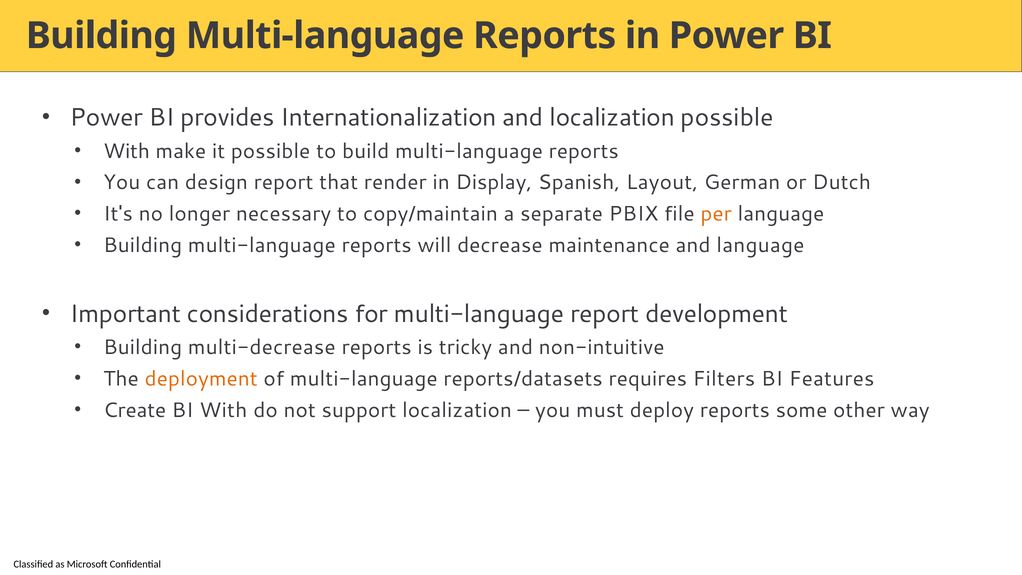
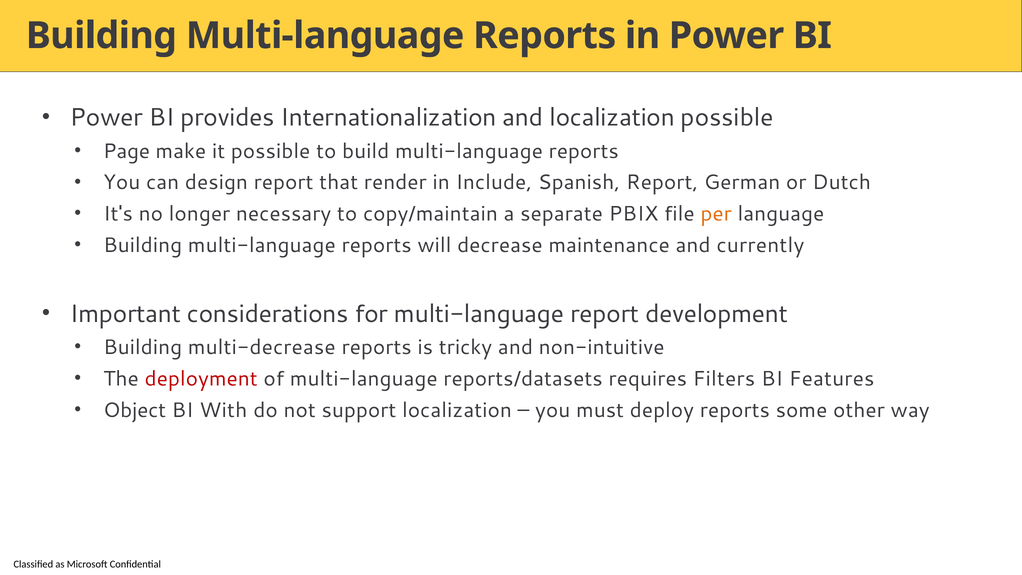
With: With -> Page (127, 151)
Display: Display -> Include (494, 183)
Spanish Layout: Layout -> Report (662, 183)
and language: language -> currently (760, 245)
deployment colour: orange -> red (201, 379)
Create: Create -> Object (135, 410)
